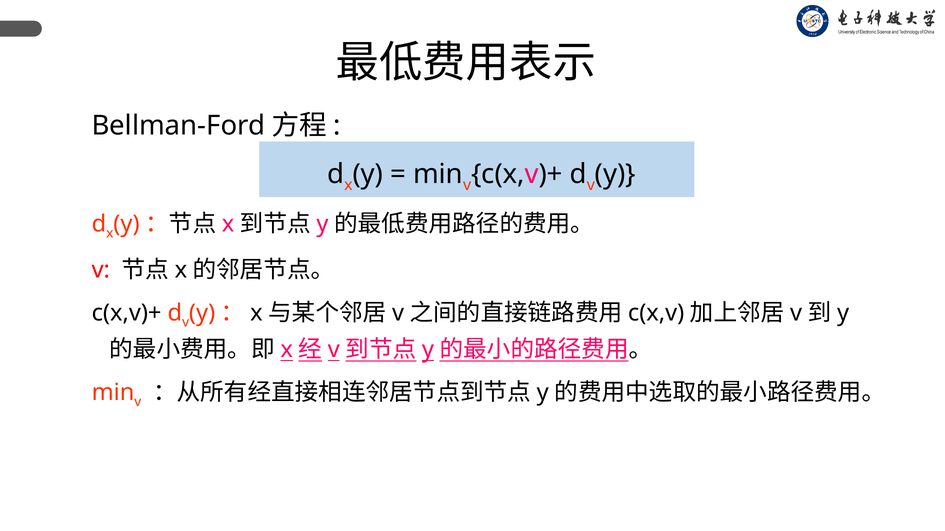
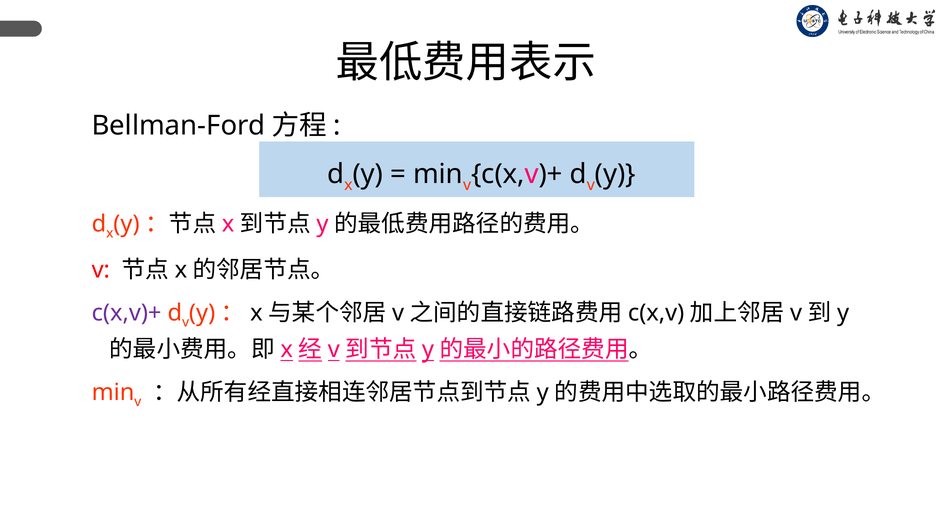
c(x,v)+ colour: black -> purple (127, 313)
